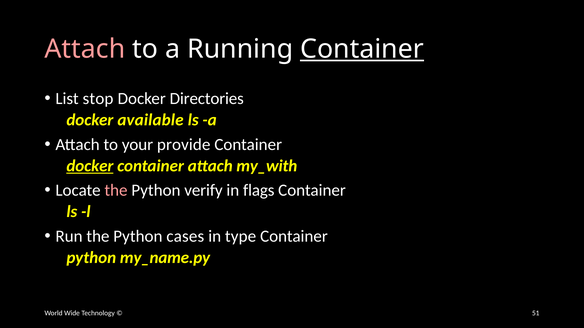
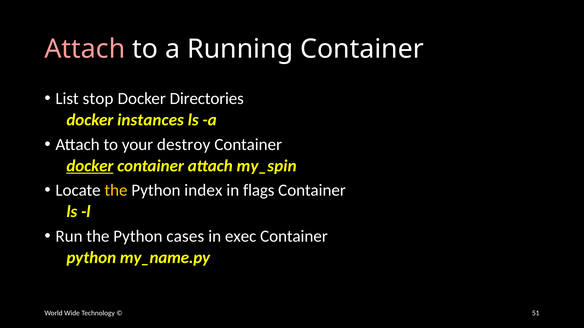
Container underline: present -> none (362, 49)
available: available -> instances (151, 120)
provide: provide -> destroy (184, 145)
my_with: my_with -> my_spin (267, 166)
the colour: pink -> yellow (116, 191)
verify: verify -> index (203, 191)
type: type -> exec (241, 237)
